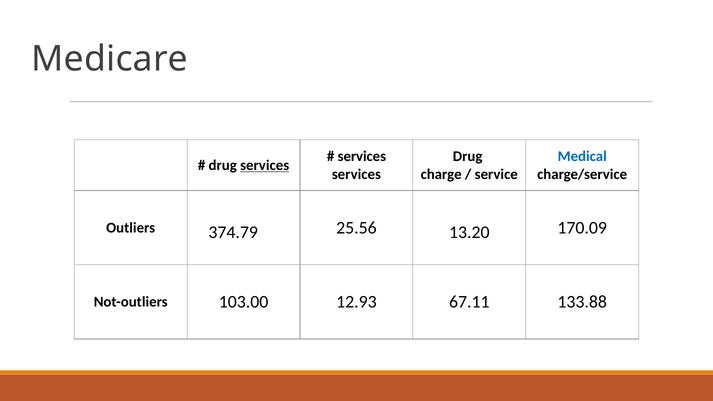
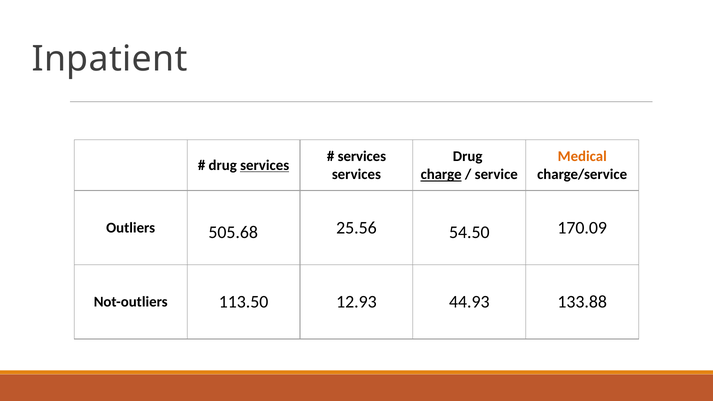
Medicare: Medicare -> Inpatient (110, 59)
Medical colour: blue -> orange (582, 156)
charge underline: none -> present (441, 174)
374.79: 374.79 -> 505.68 (233, 232)
13.20: 13.20 -> 54.50 (469, 232)
103.00: 103.00 -> 113.50 (244, 302)
67.11: 67.11 -> 44.93 (469, 302)
